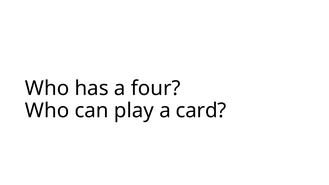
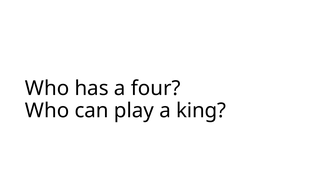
card: card -> king (201, 111)
